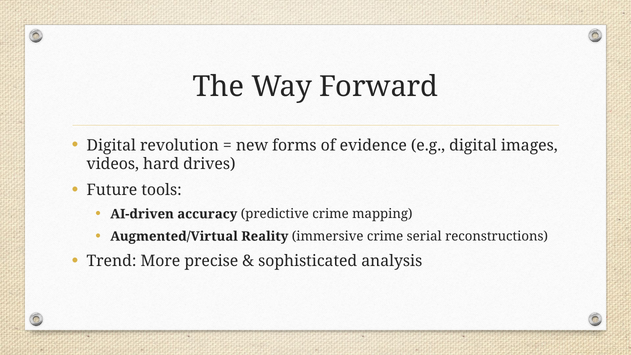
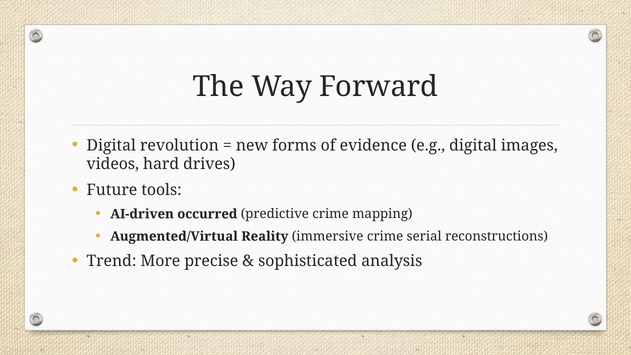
accuracy: accuracy -> occurred (207, 214)
